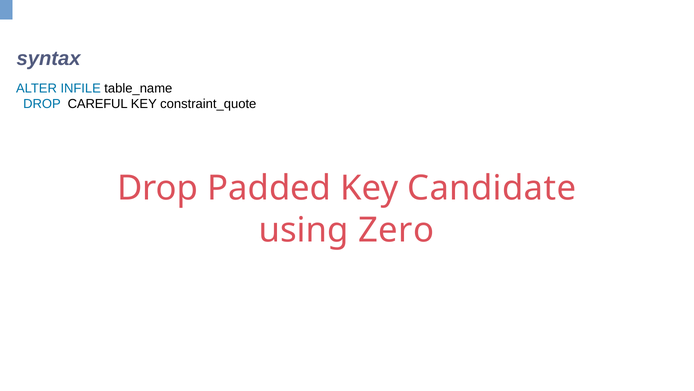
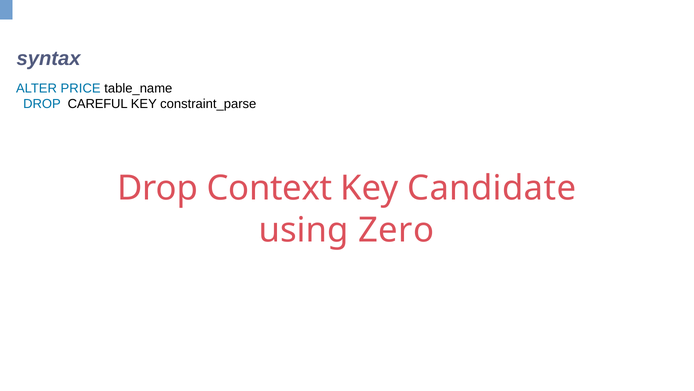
INFILE: INFILE -> PRICE (81, 88)
constraint_quote: constraint_quote -> constraint_parse (208, 104)
Padded: Padded -> Context (269, 188)
